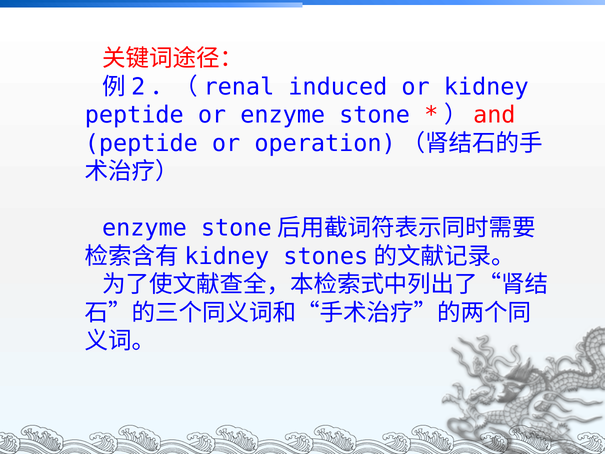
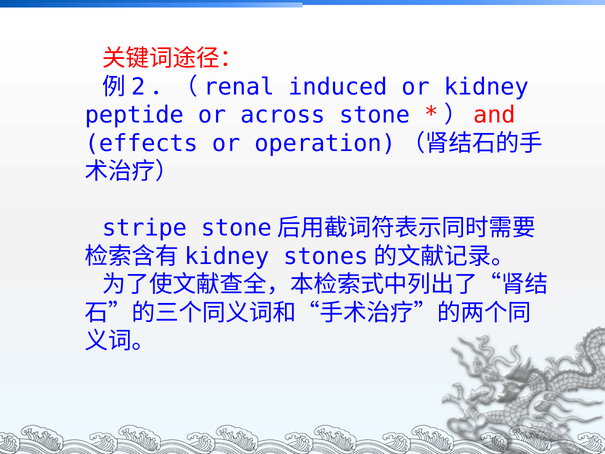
or enzyme: enzyme -> across (283, 115)
peptide: peptide -> effects (141, 143)
enzyme: enzyme -> stripe (144, 228)
